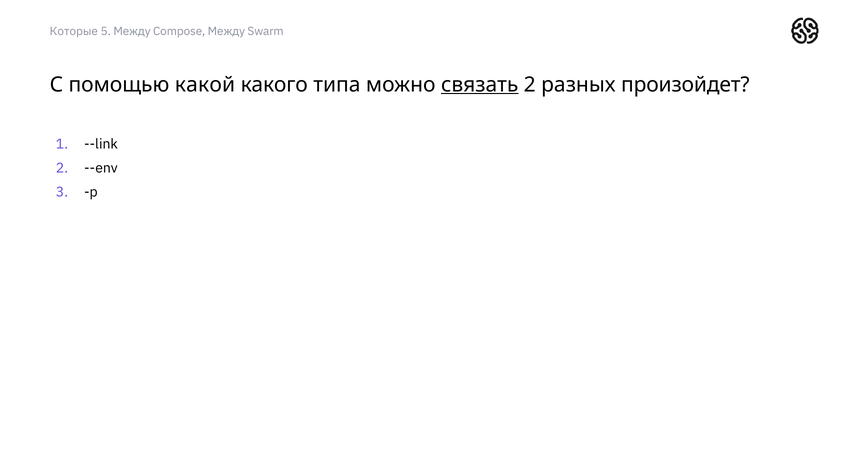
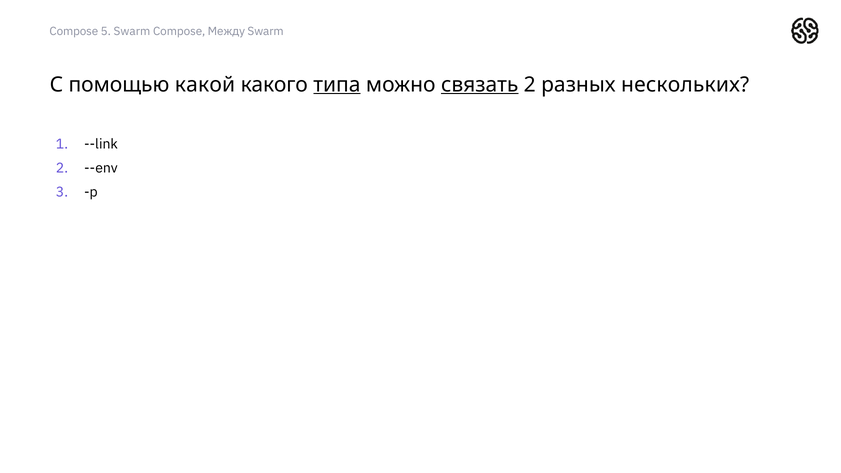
Которые: Которые -> Compose (74, 31)
5 Между: Между -> Swarm (132, 31)
типа underline: none -> present (337, 85)
произойдет: произойдет -> нескольких (685, 85)
